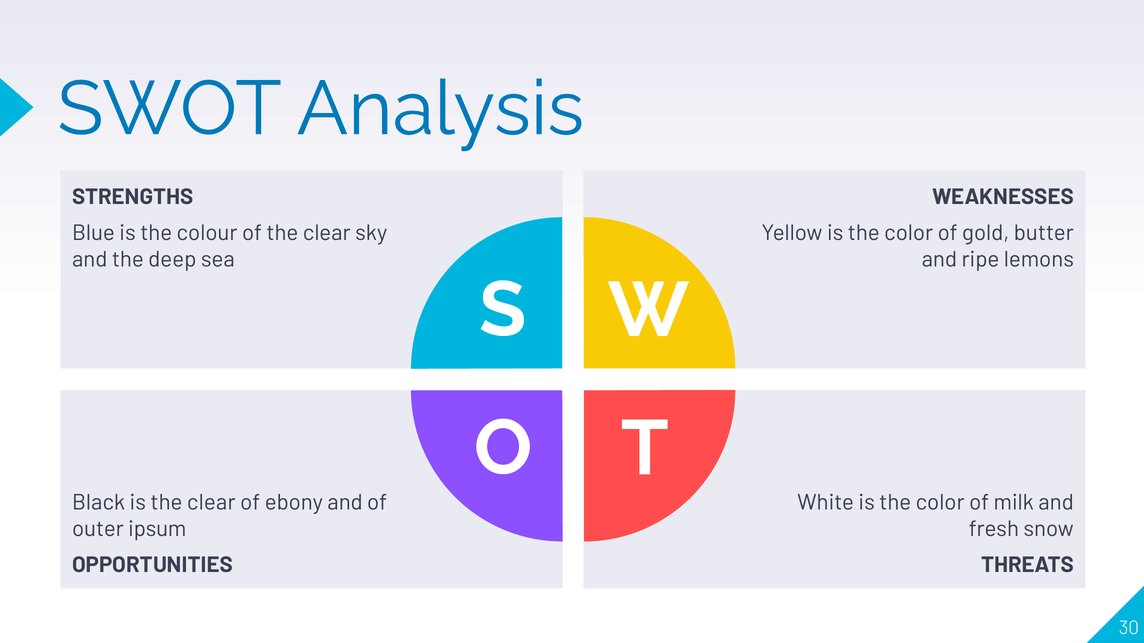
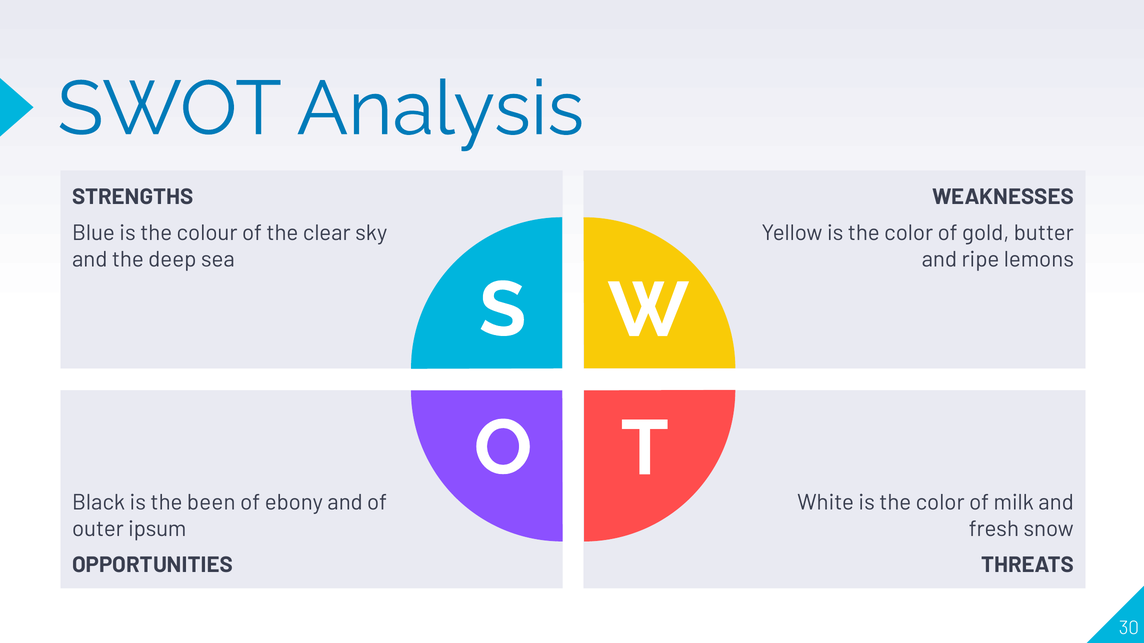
is the clear: clear -> been (211, 503)
